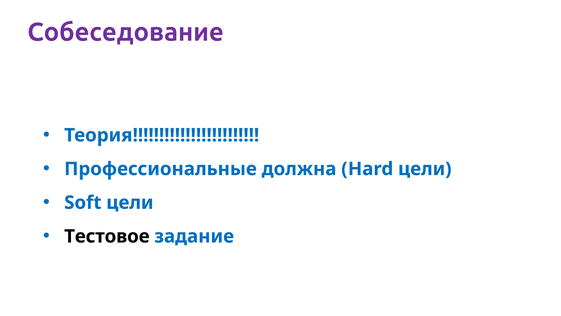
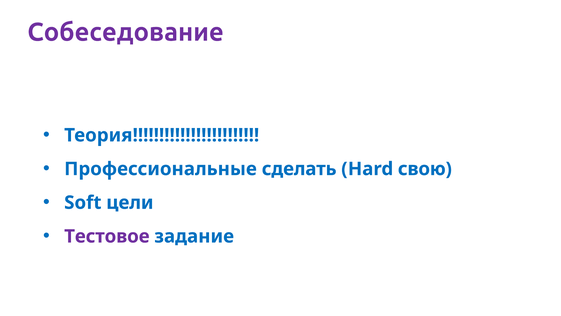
должна: должна -> сделать (299, 169)
Hard цели: цели -> свою (425, 169)
Тестовое colour: black -> purple (107, 236)
